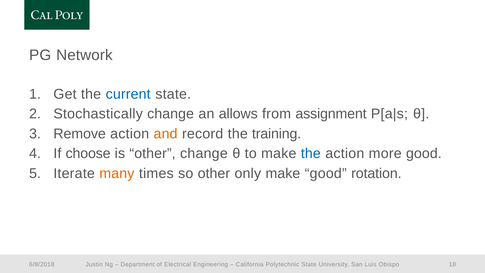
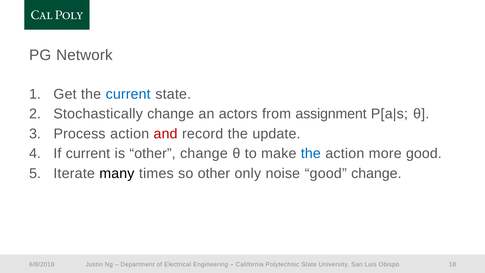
allows: allows -> actors (238, 114)
Remove: Remove -> Process (80, 134)
and colour: orange -> red (166, 134)
training: training -> update (276, 134)
If choose: choose -> current (88, 153)
many colour: orange -> black (117, 173)
only make: make -> noise (283, 173)
good rotation: rotation -> change (376, 173)
